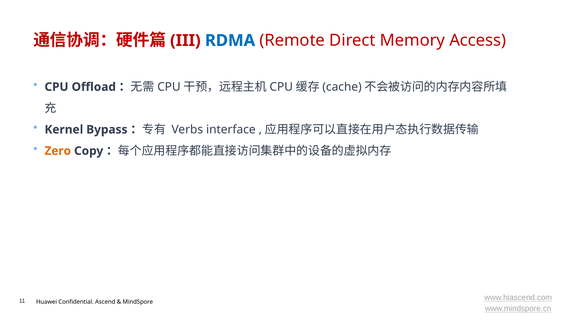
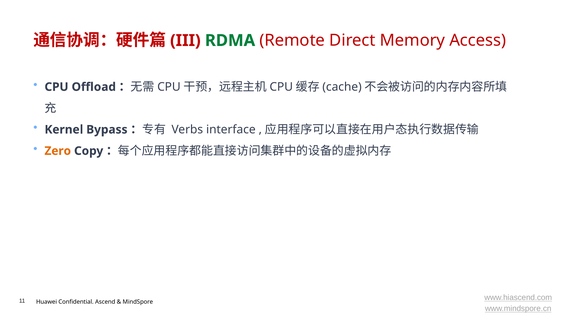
RDMA colour: blue -> green (230, 41)
